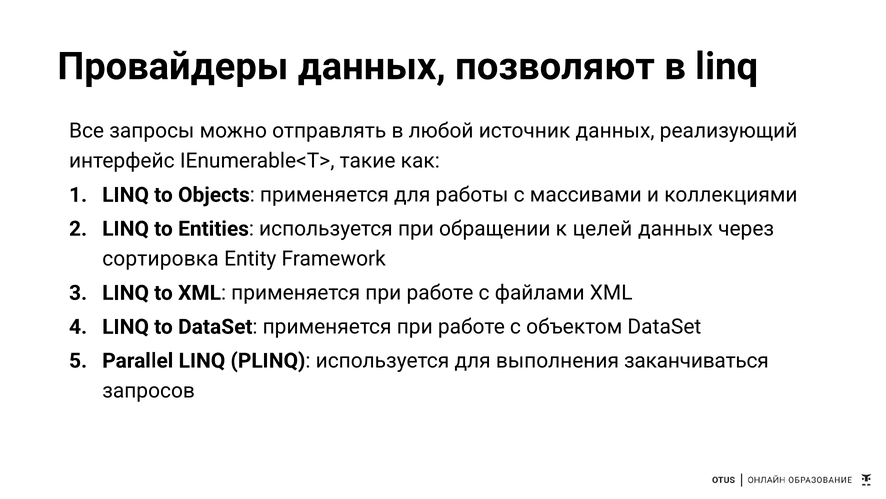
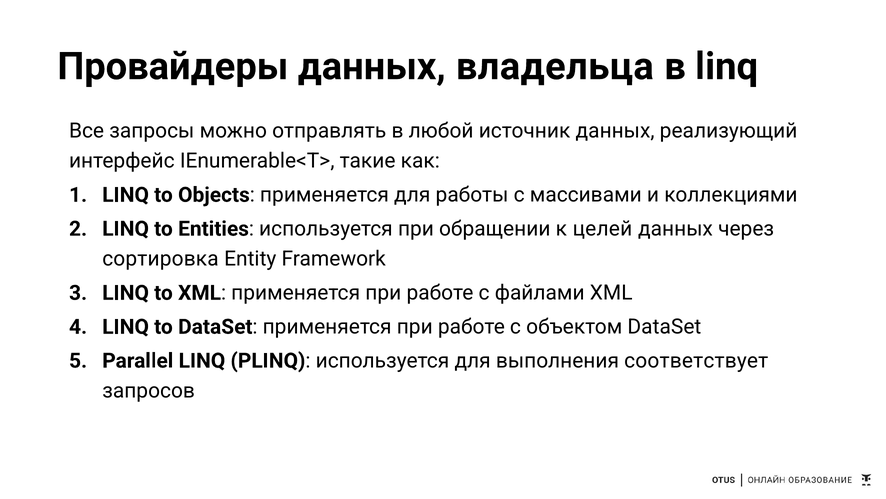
позволяют: позволяют -> владельца (555, 66)
заканчиваться: заканчиваться -> соответствует (696, 360)
